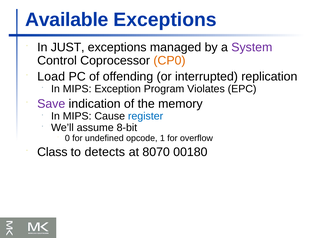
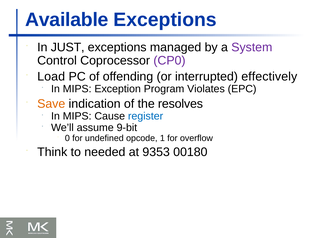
CP0 colour: orange -> purple (169, 60)
replication: replication -> effectively (269, 76)
Save colour: purple -> orange (51, 104)
memory: memory -> resolves (180, 104)
8-bit: 8-bit -> 9-bit (127, 127)
Class: Class -> Think (52, 152)
detects: detects -> needed (105, 152)
8070: 8070 -> 9353 (156, 152)
